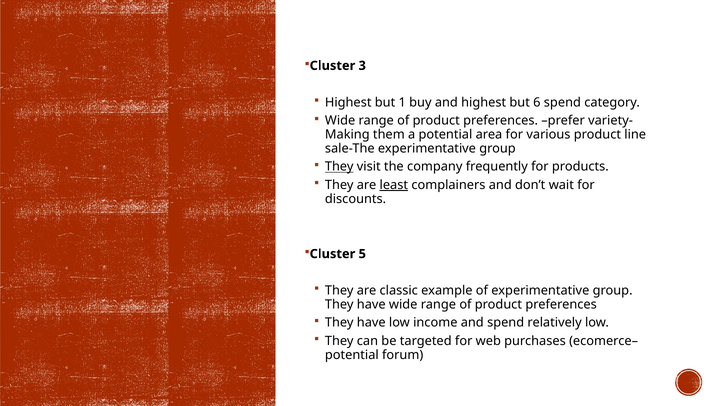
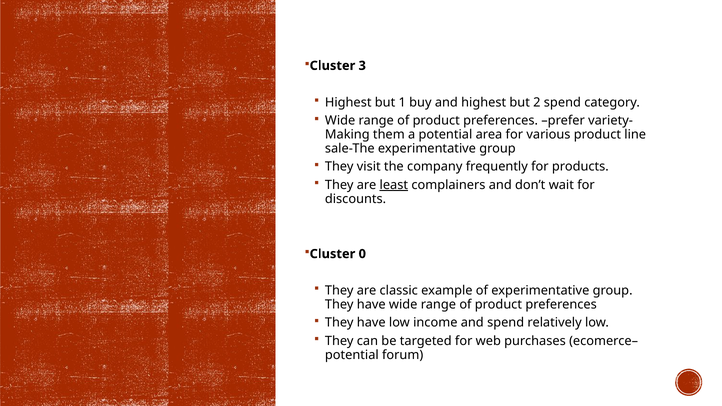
6: 6 -> 2 (537, 102)
They underline: present -> none (339, 167)
5: 5 -> 0 (362, 254)
